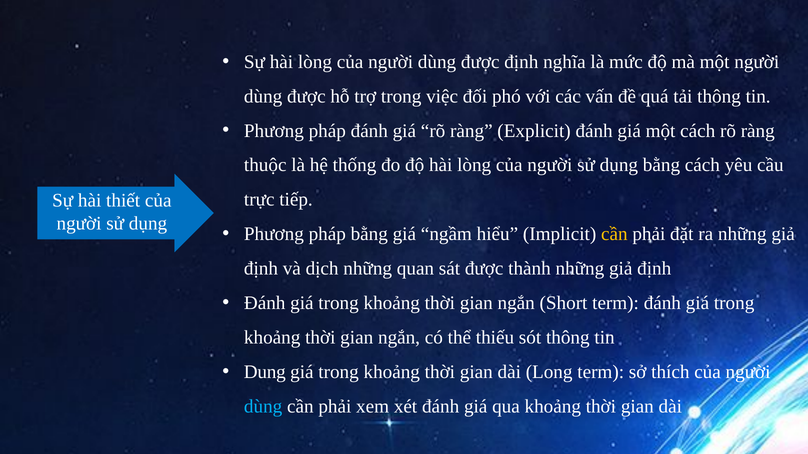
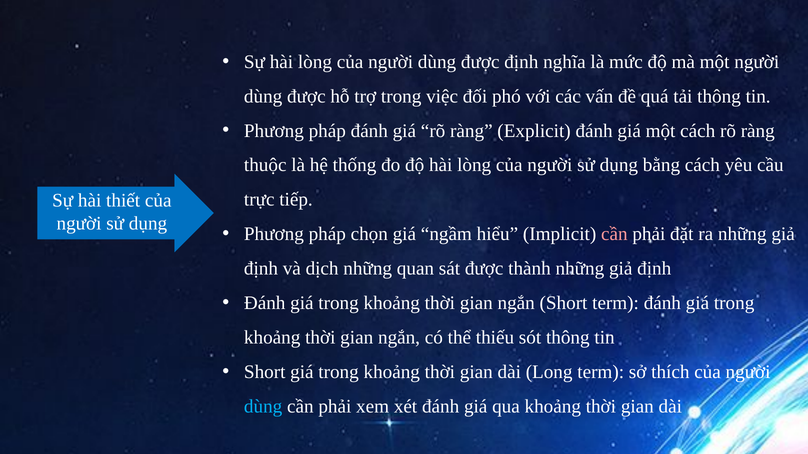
pháp bằng: bằng -> chọn (369, 234)
cần colour: yellow -> pink (614, 234)
Dung: Dung -> Short (265, 372)
